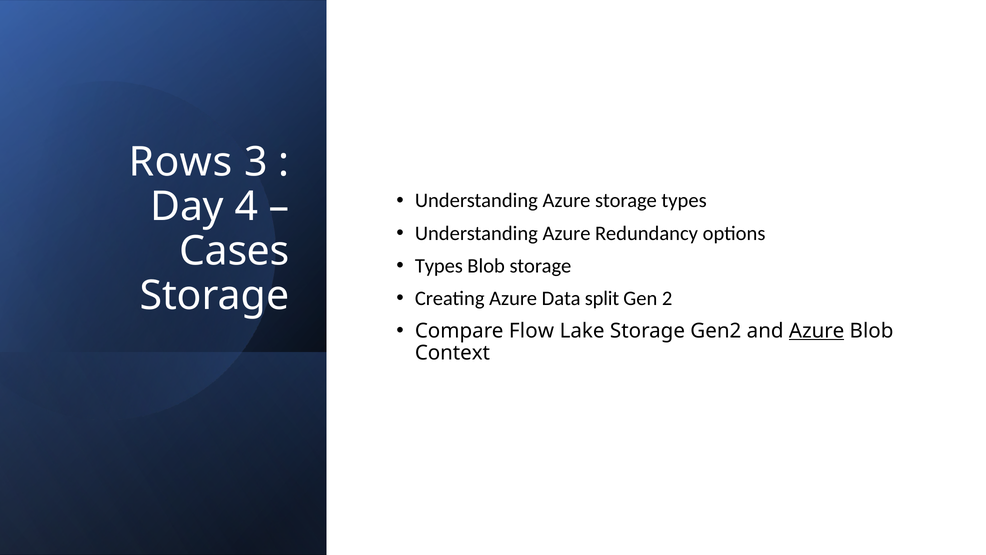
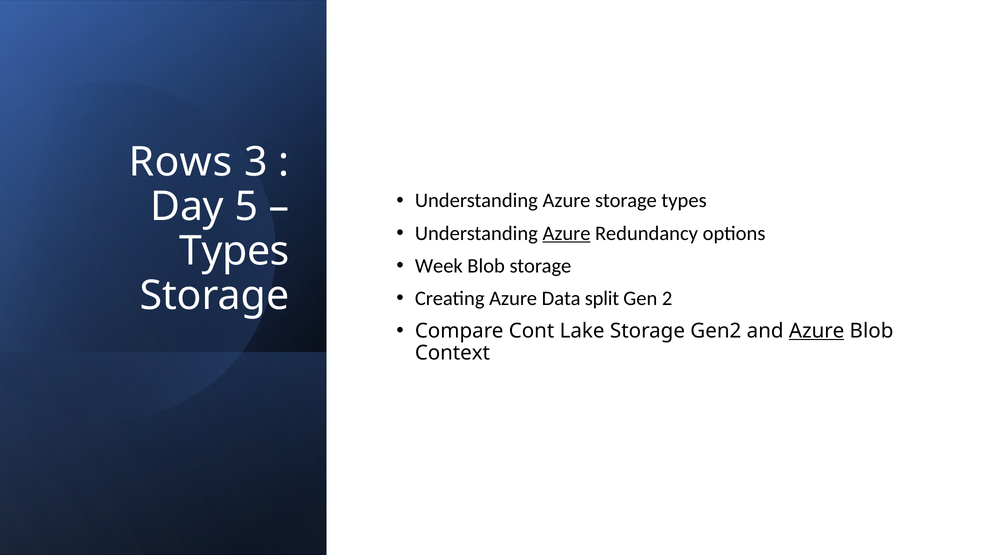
4: 4 -> 5 (246, 207)
Azure underline: none -> present (567, 233)
Cases: Cases -> Types (234, 251)
Types: Types -> Week (439, 266)
Flow: Flow -> Cont (532, 331)
